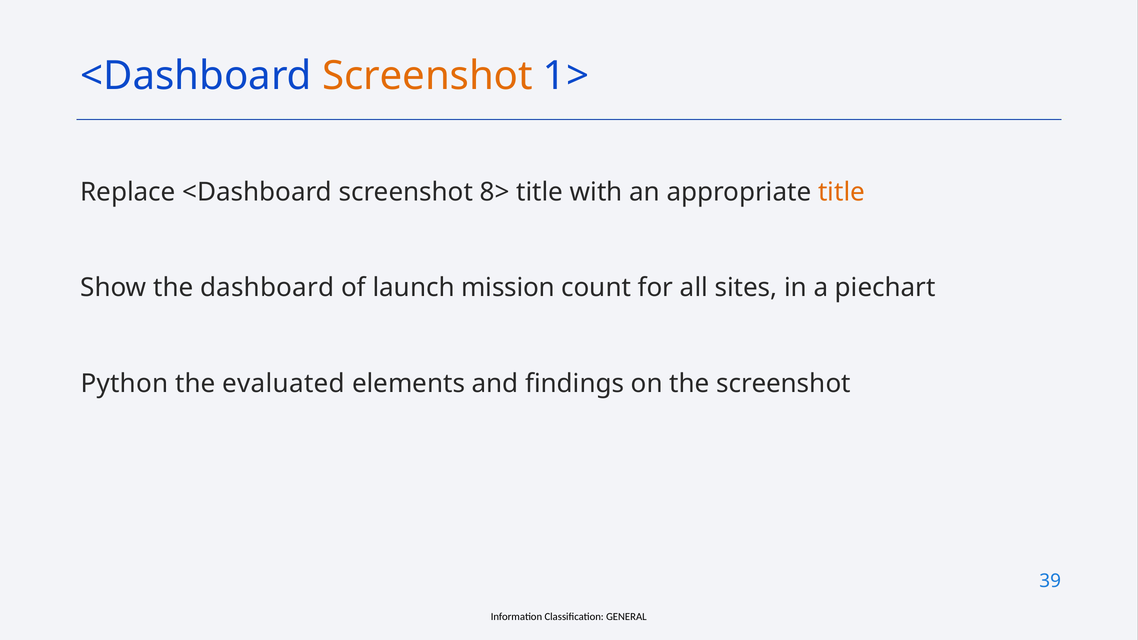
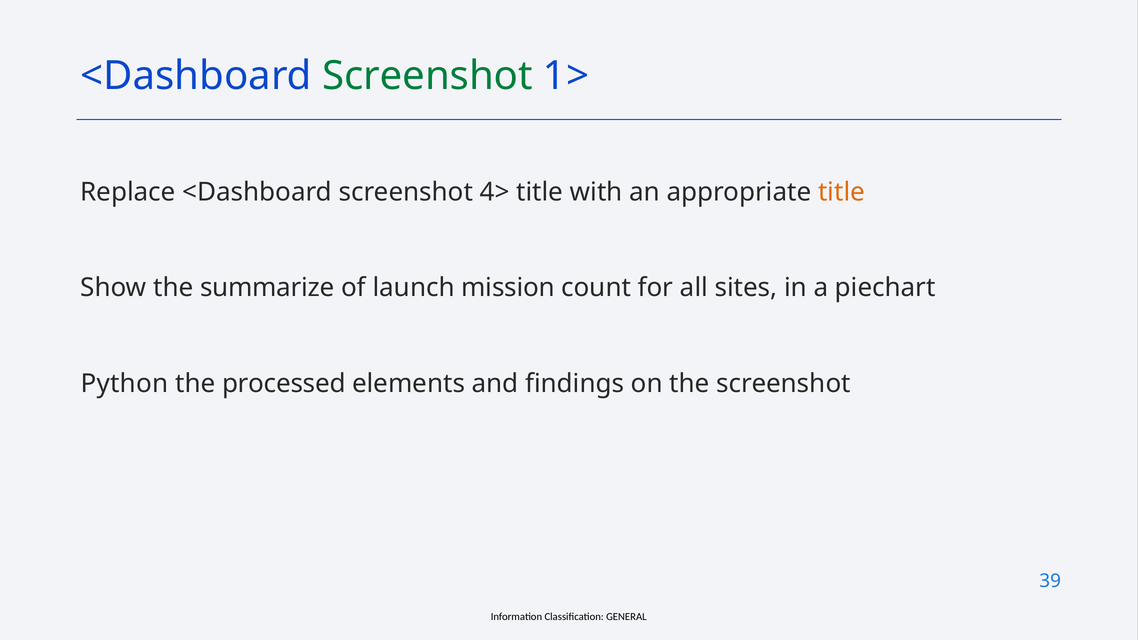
Screenshot colour: orange -> green (427, 76)
8>: 8> -> 4> (495, 192)
dashboard: dashboard -> summarize (267, 288)
evaluated: evaluated -> processed (284, 383)
